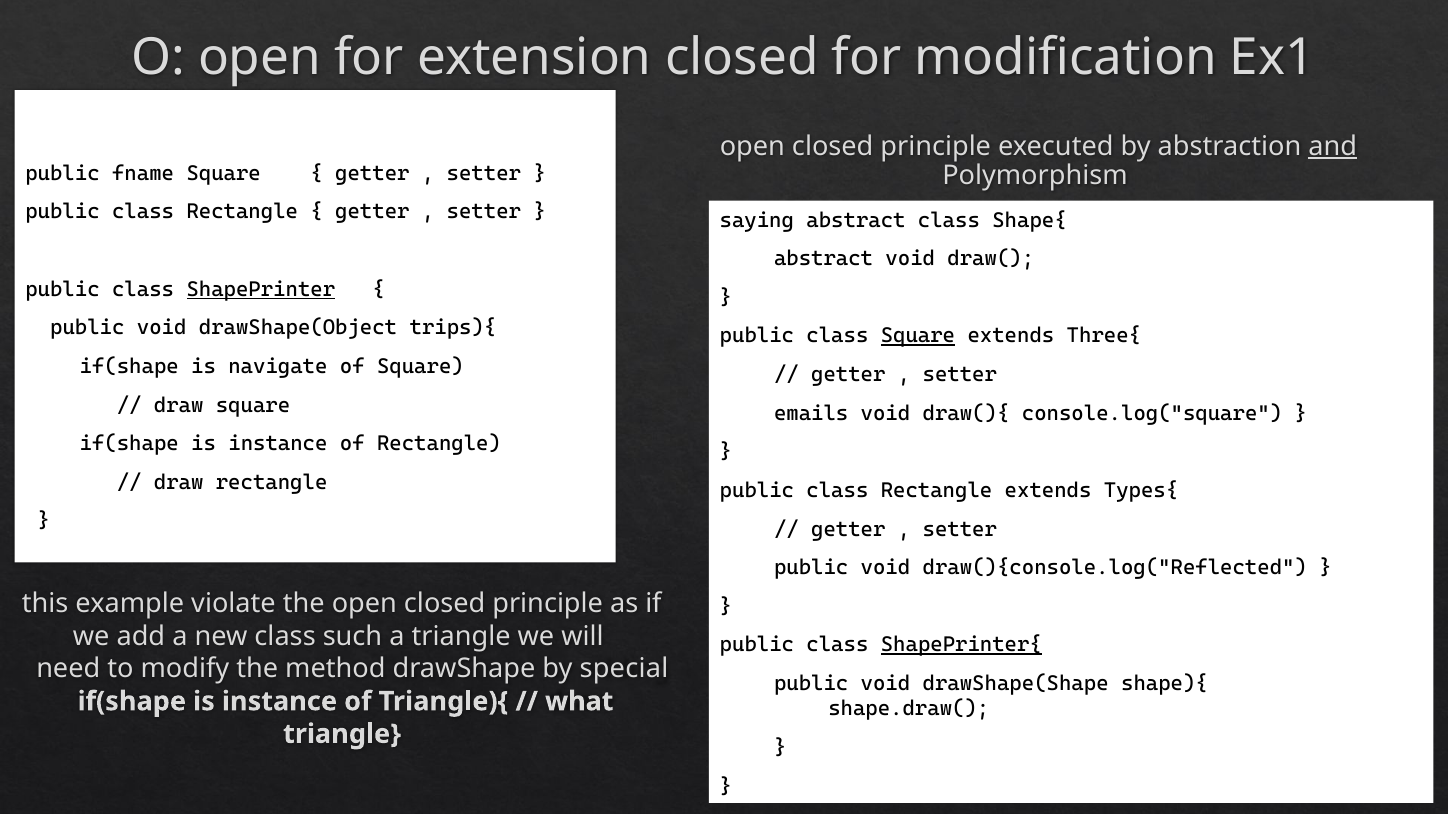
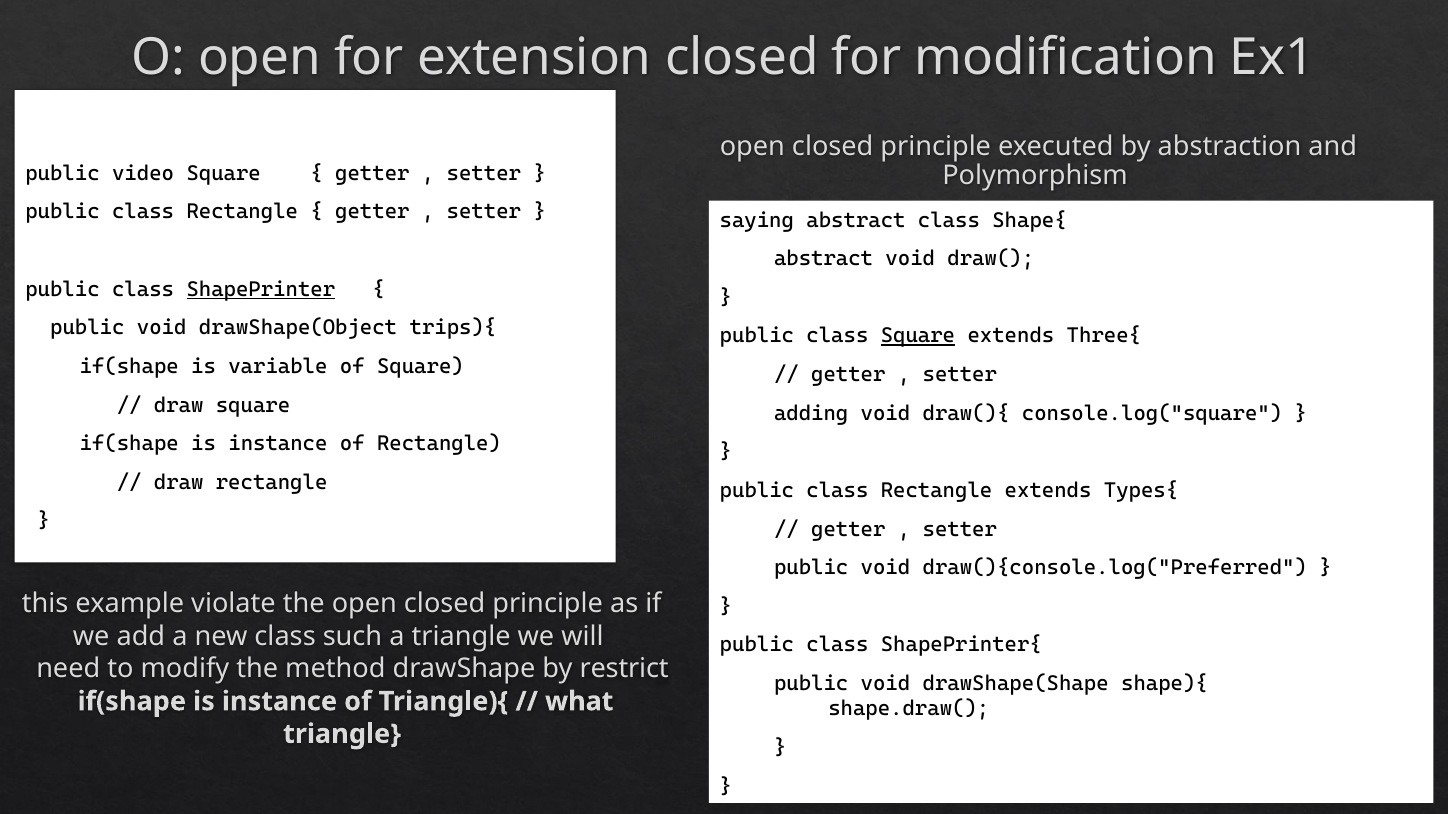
and underline: present -> none (1333, 146)
fname: fname -> video (143, 173)
navigate: navigate -> variable (278, 367)
emails: emails -> adding (811, 413)
draw(){console.log("Reflected: draw(){console.log("Reflected -> draw(){console.log("Preferred (1115, 568)
ShapePrinter{ underline: present -> none (961, 645)
special: special -> restrict (624, 669)
